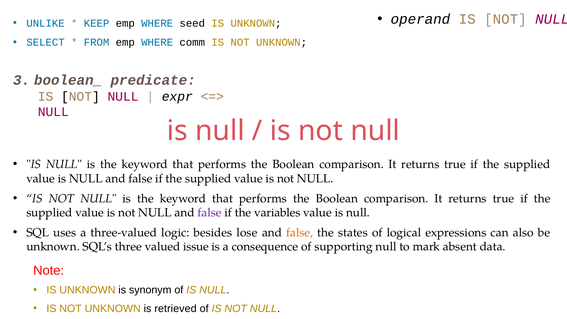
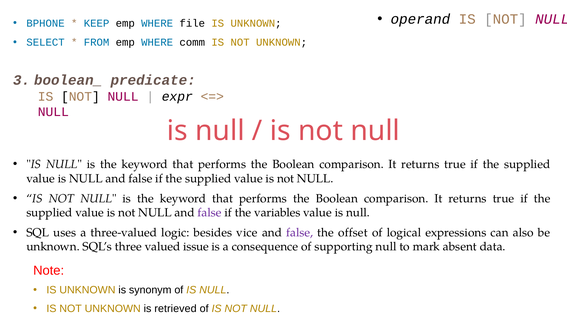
UNLIKE: UNLIKE -> BPHONE (46, 23)
seed: seed -> file (192, 23)
lose: lose -> vice (247, 232)
false colour: orange -> purple (300, 232)
states: states -> offset (353, 232)
